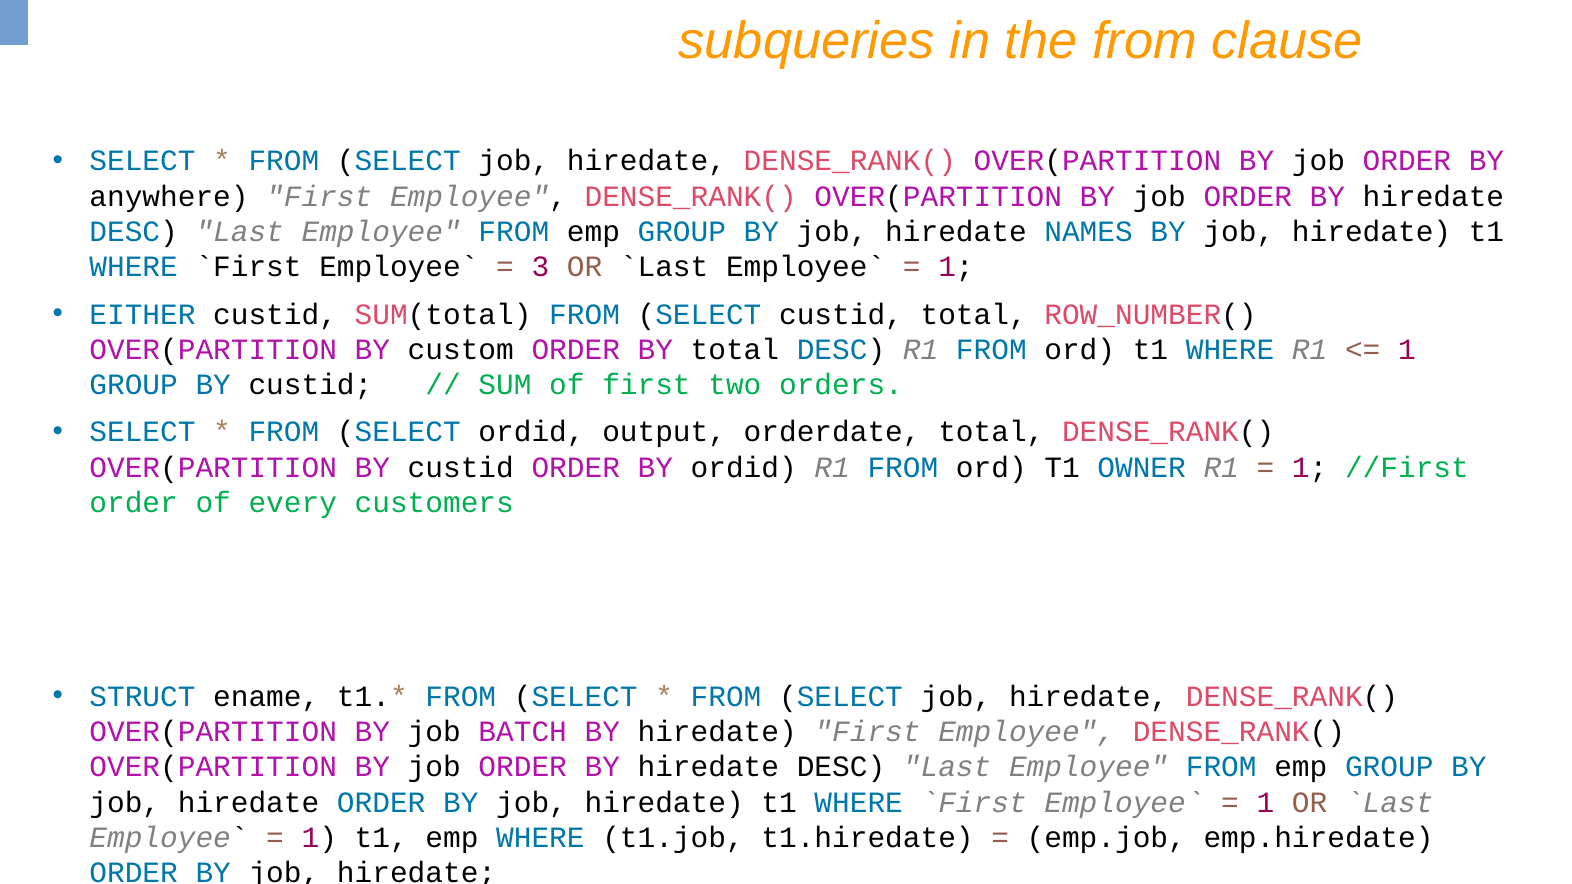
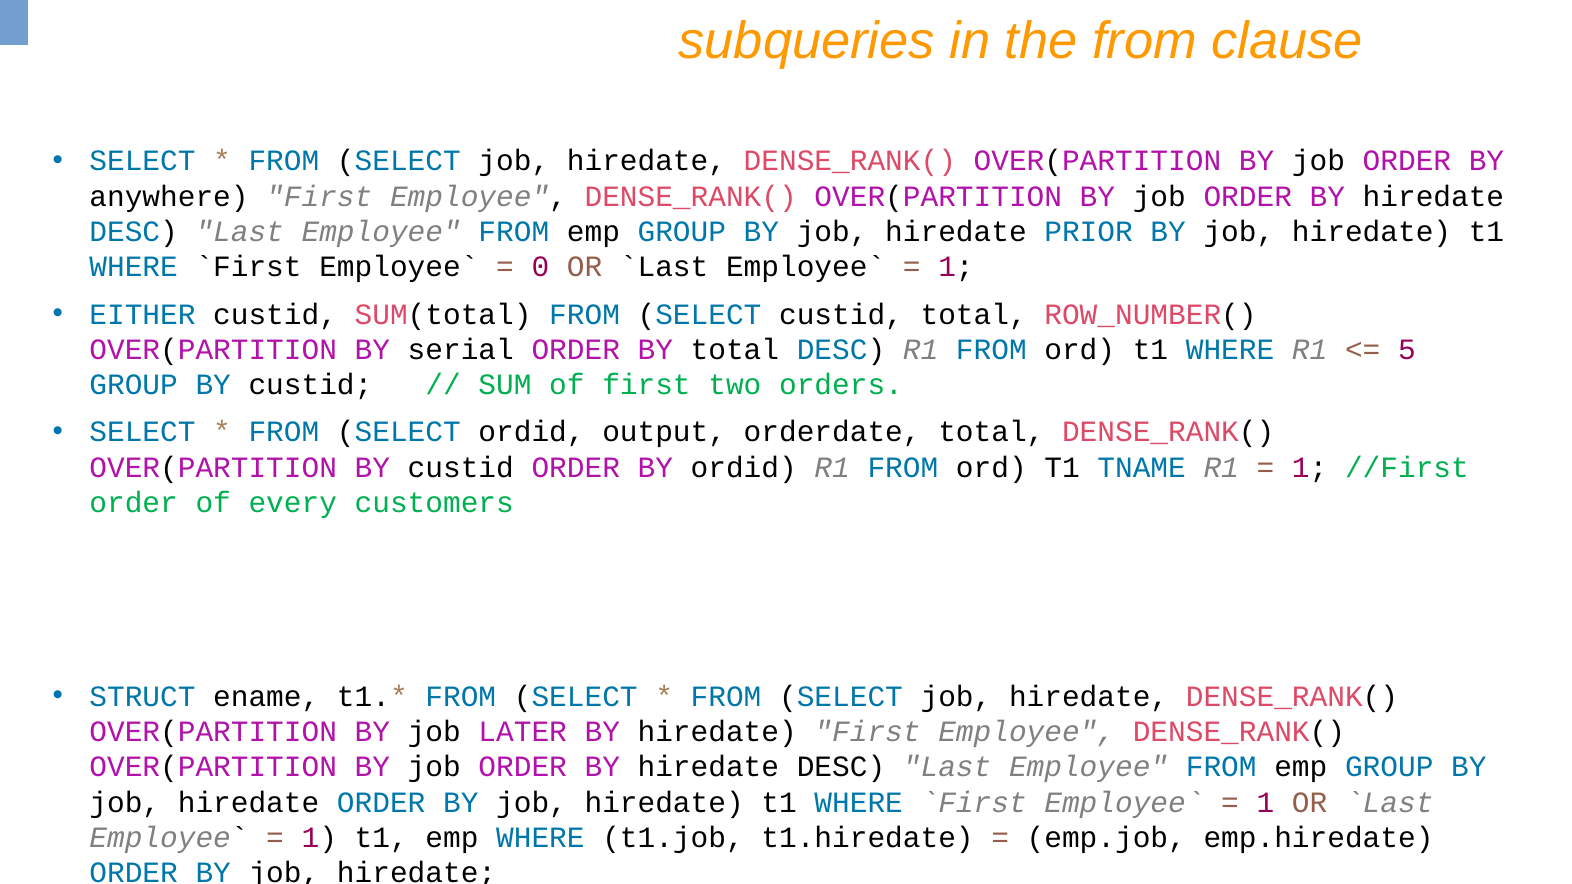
NAMES: NAMES -> PRIOR (1089, 232)
3: 3 -> 0 (540, 267)
custom: custom -> serial (461, 350)
1: 1 -> 5 (1407, 350)
OWNER: OWNER -> TNAME (1142, 468)
BATCH: BATCH -> LATER (523, 732)
